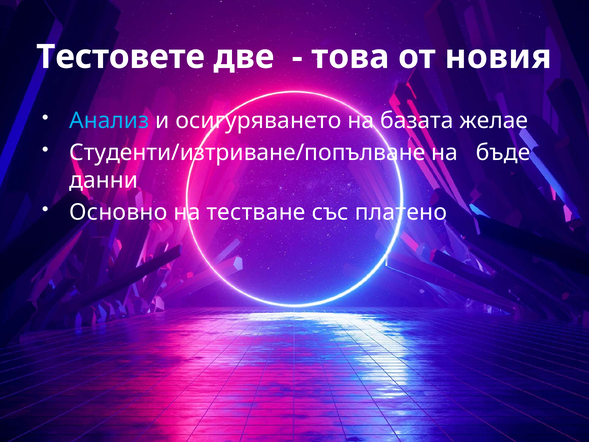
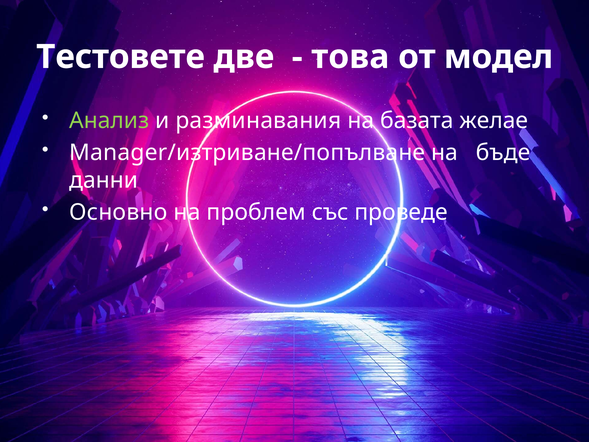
новия: новия -> модел (498, 57)
Анализ colour: light blue -> light green (109, 121)
осигуряването: осигуряването -> разминавания (258, 121)
Студенти/изтриване/попълване: Студенти/изтриване/попълване -> Manager/изтриване/попълване (247, 153)
тестване: тестване -> проблем (256, 212)
платено: платено -> проведе (401, 212)
